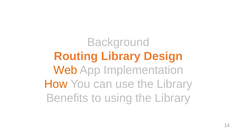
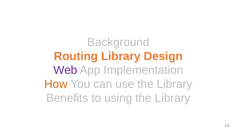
Web colour: orange -> purple (65, 70)
